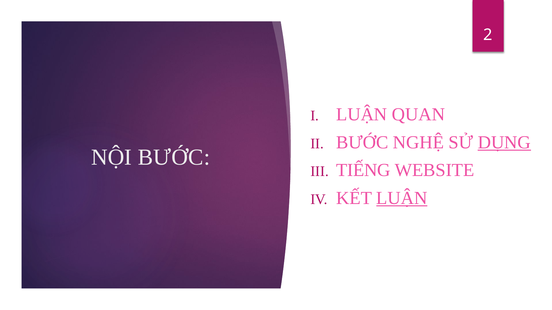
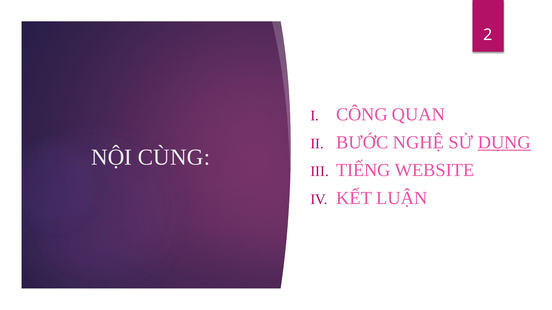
LUẬN: LUẬN -> CÔNG (362, 115)
NỘI BƯỚC: BƯỚC -> CÙNG (174, 158)
LUẬN underline: present -> none (402, 198)
